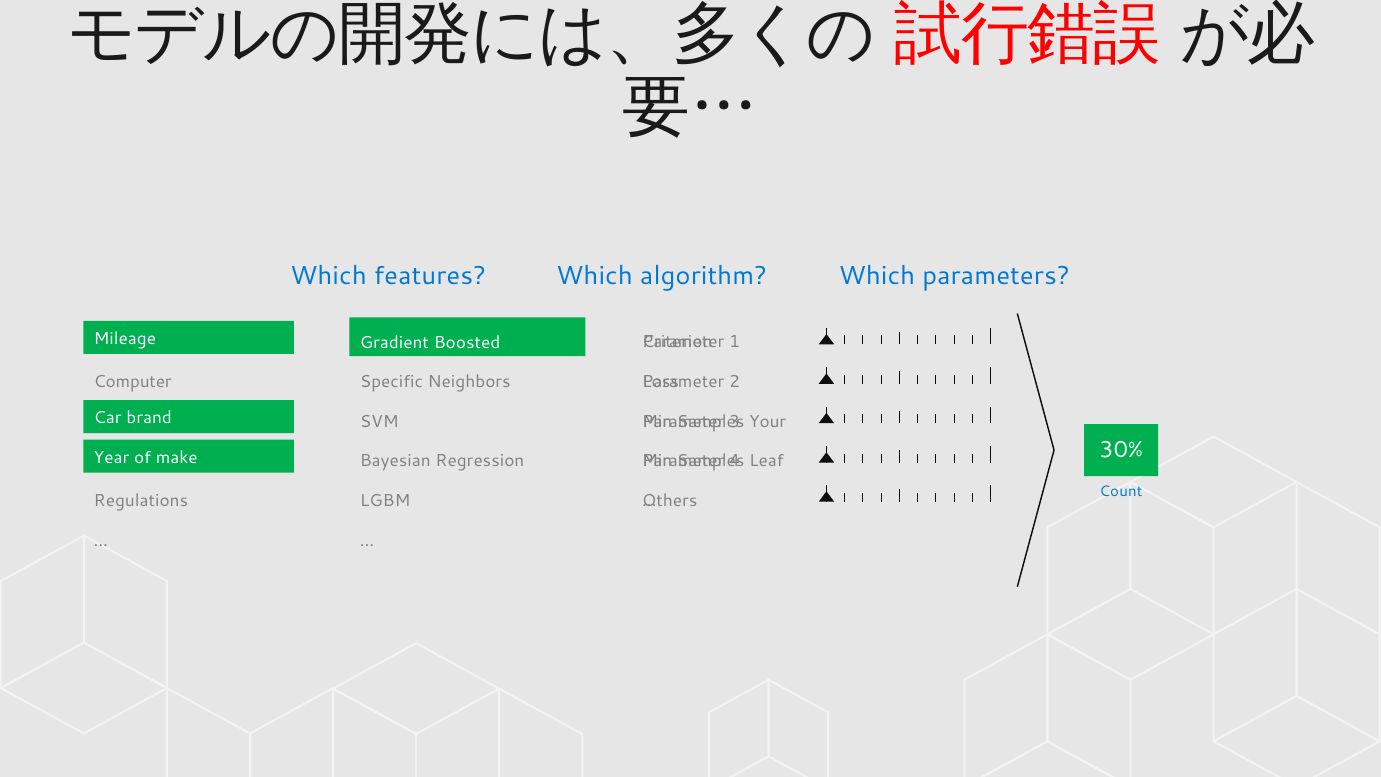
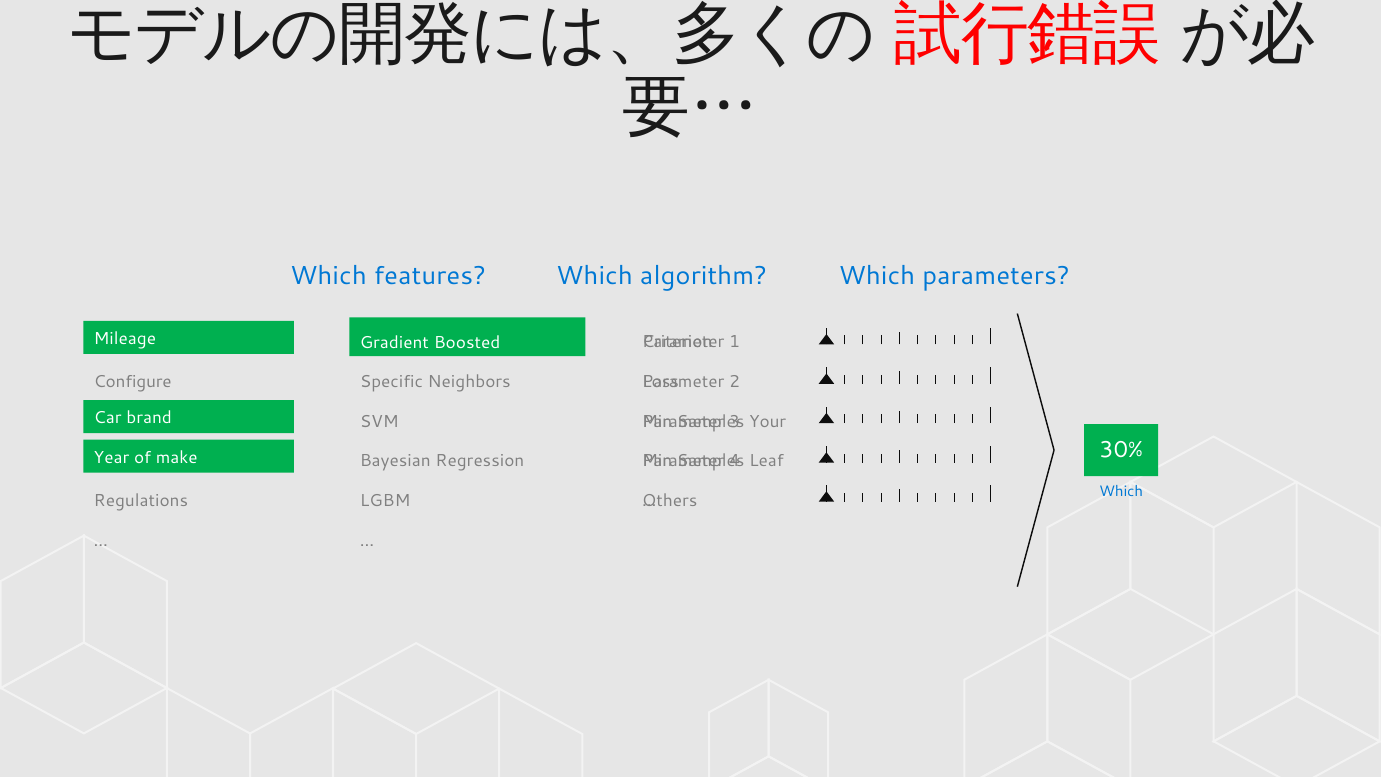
Computer: Computer -> Configure (133, 382)
Count: Count -> Which (1121, 491)
